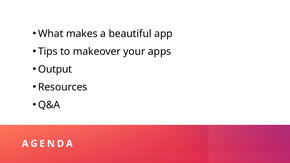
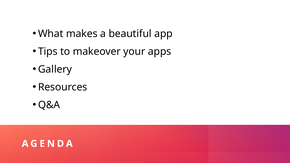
Output: Output -> Gallery (55, 69)
